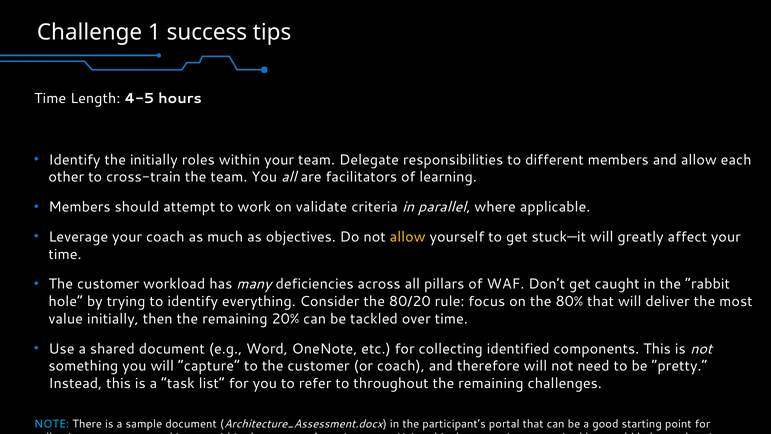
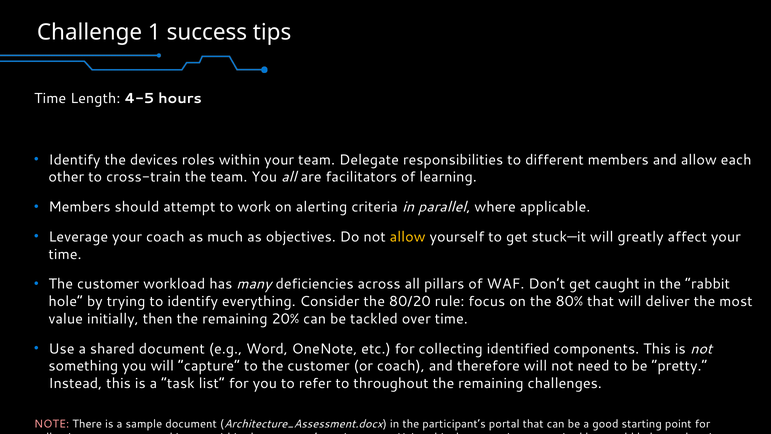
the initially: initially -> devices (154, 160)
validate: validate -> alerting (322, 207)
NOTE colour: light blue -> pink (52, 424)
